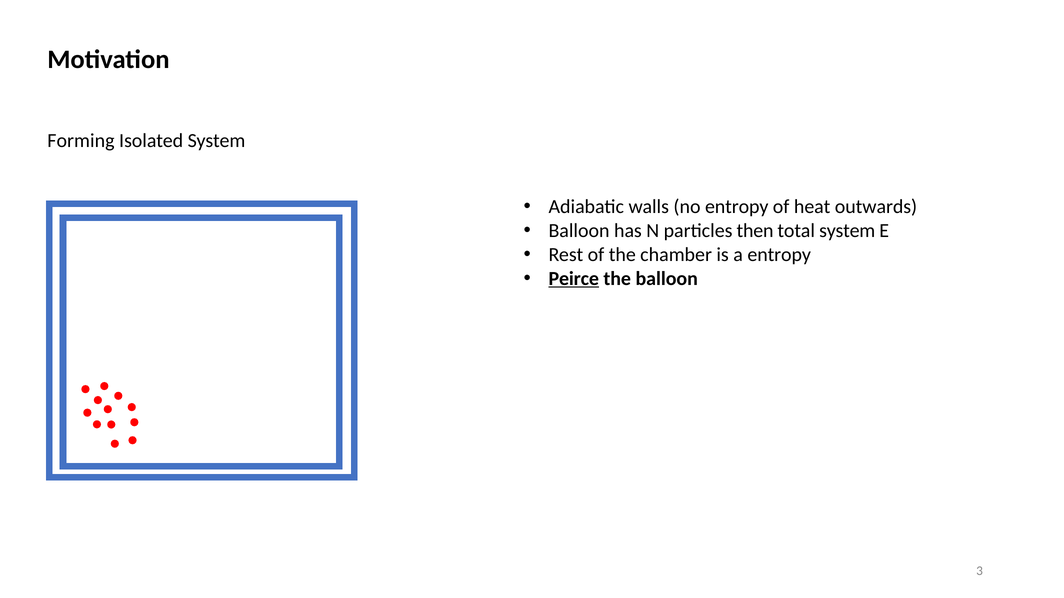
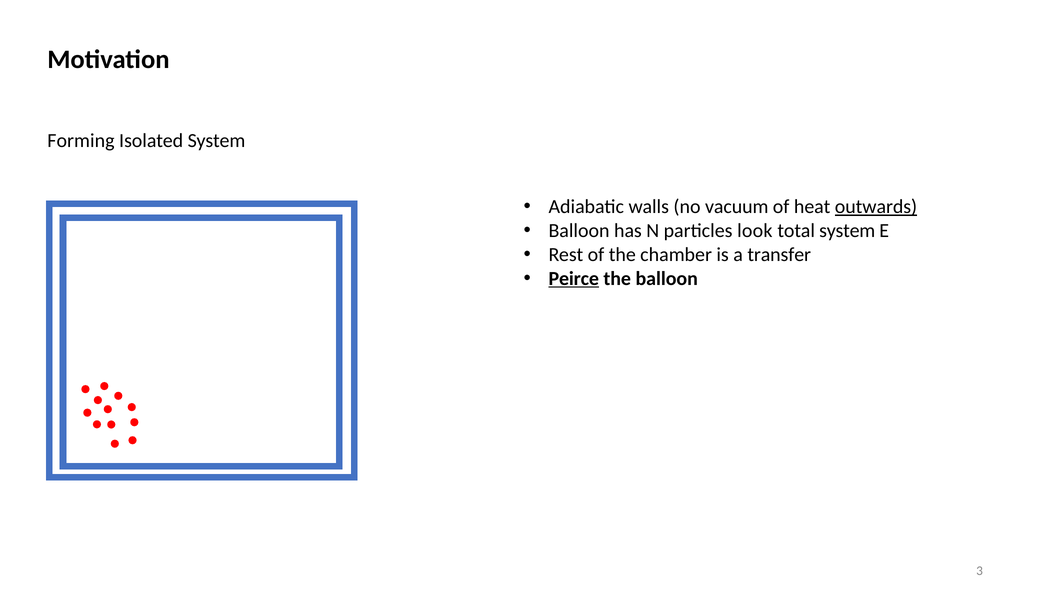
no entropy: entropy -> vacuum (737, 207)
outwards underline: none -> present (876, 207)
then: then -> look (755, 231)
a entropy: entropy -> transfer (779, 255)
